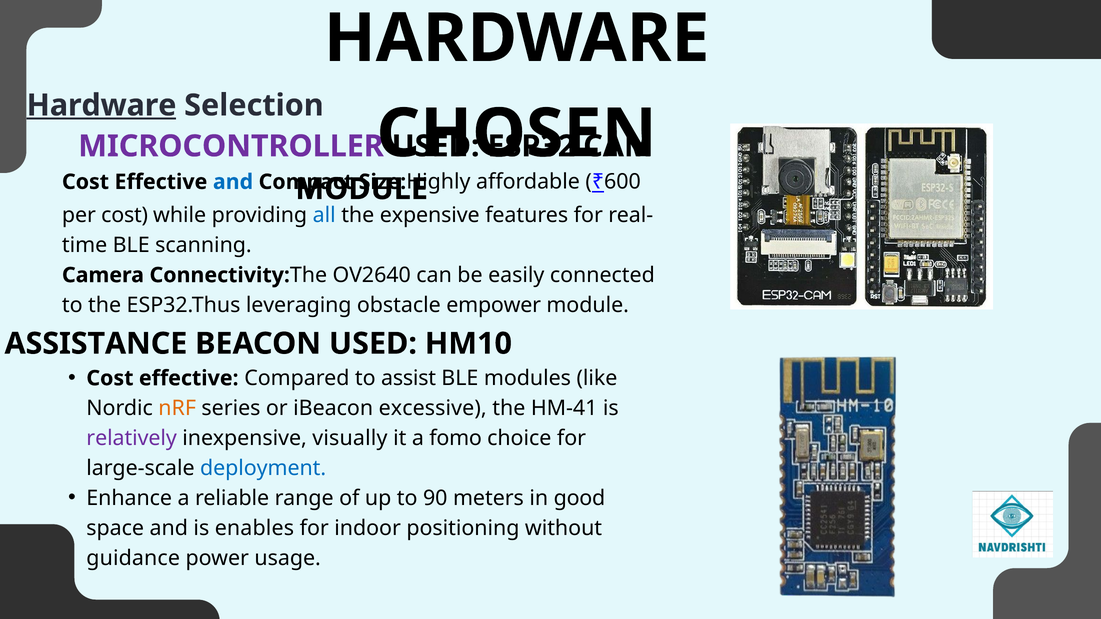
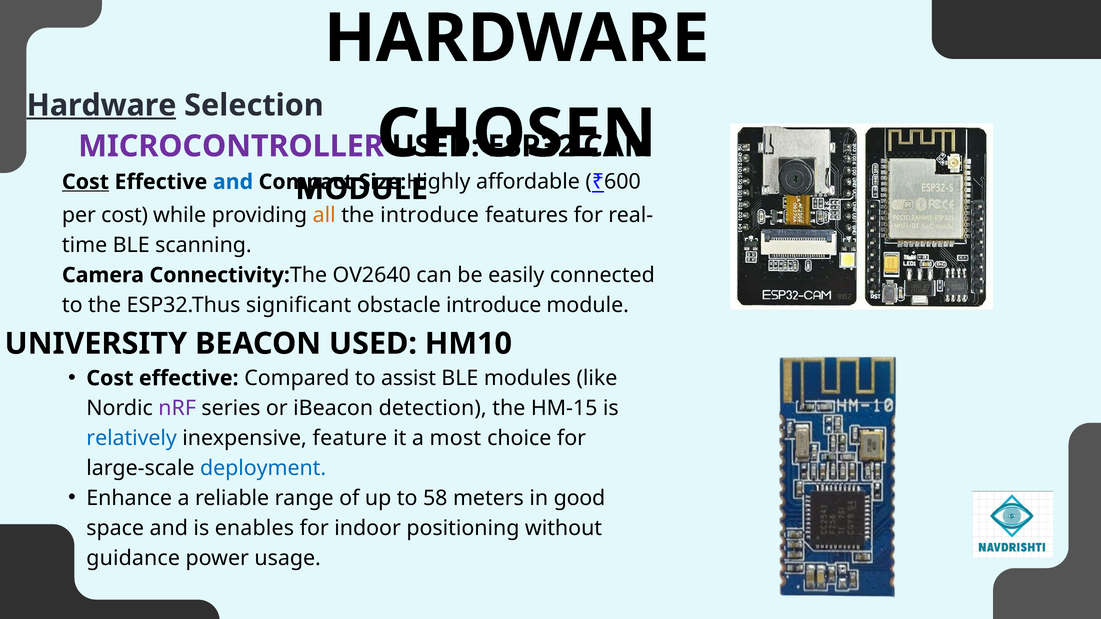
Cost underline: none -> present (85, 182)
all colour: blue -> orange (324, 215)
the expensive: expensive -> introduce (430, 215)
leveraging: leveraging -> significant (299, 305)
obstacle empower: empower -> introduce (494, 305)
ASSISTANCE: ASSISTANCE -> UNIVERSITY (96, 344)
nRF colour: orange -> purple (177, 408)
excessive: excessive -> detection (433, 408)
HM-41: HM-41 -> HM-15 (564, 408)
relatively colour: purple -> blue (132, 438)
visually: visually -> feature (350, 438)
fomo: fomo -> most (455, 438)
90: 90 -> 58 (435, 498)
